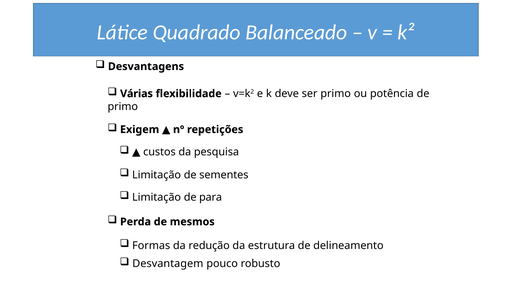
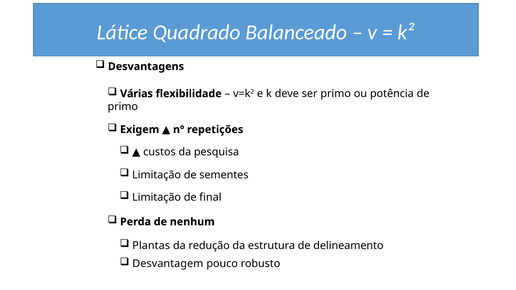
para: para -> final (210, 197)
mesmos: mesmos -> nenhum (192, 222)
Formas: Formas -> Plantas (151, 246)
